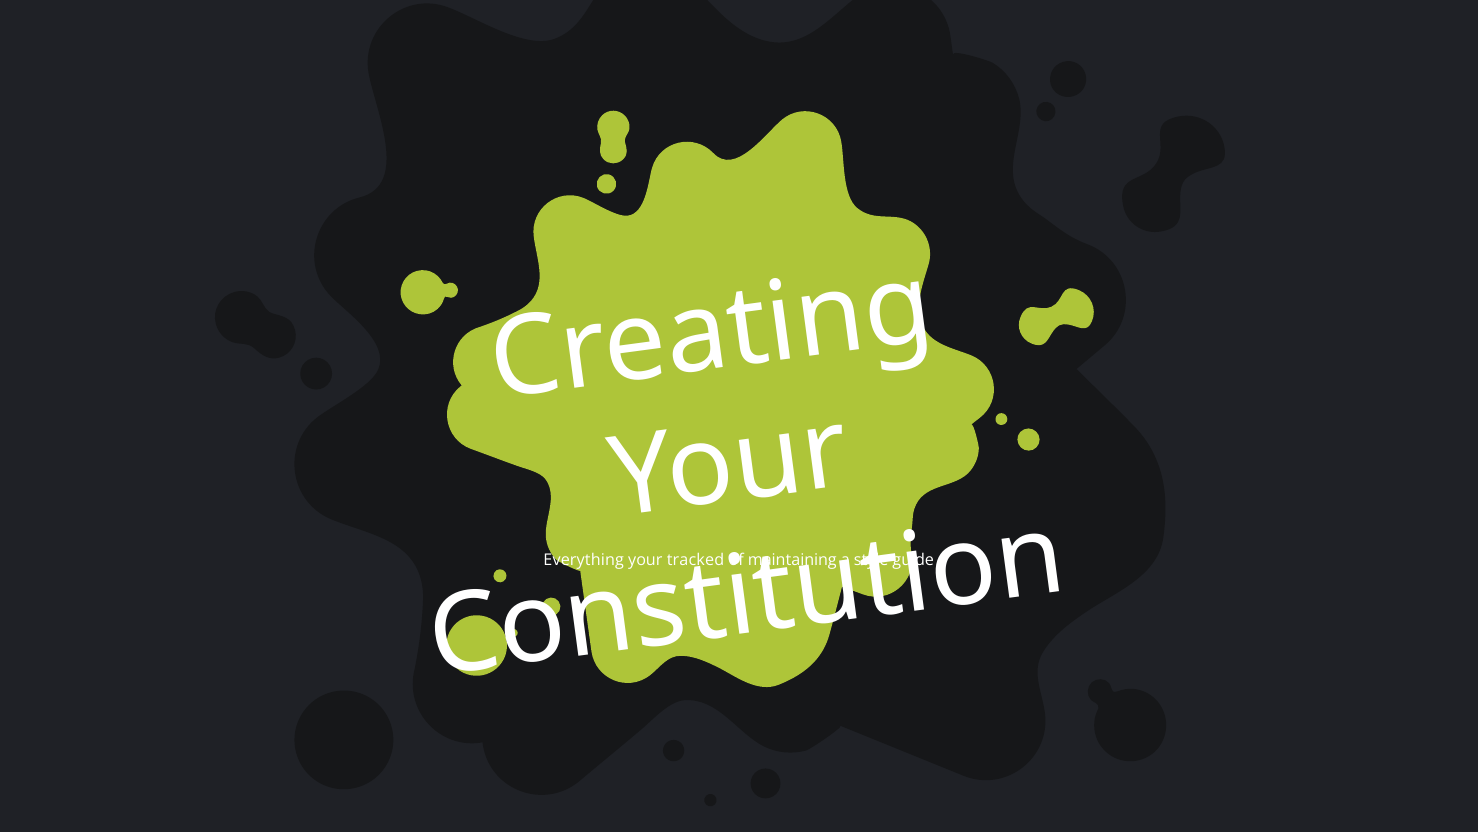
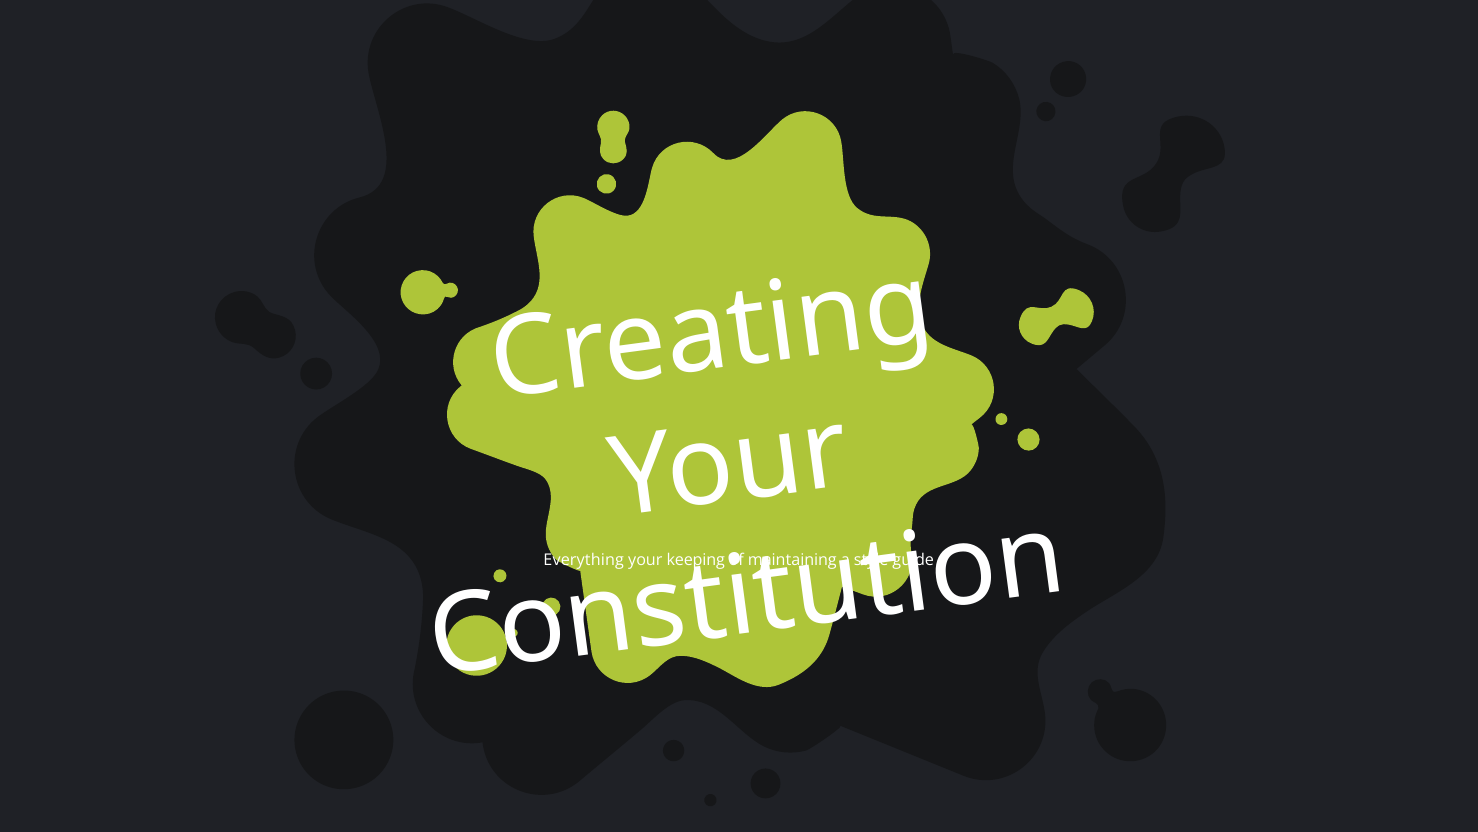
tracked: tracked -> keeping (696, 559)
